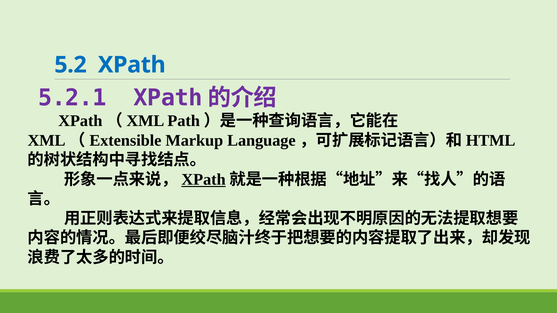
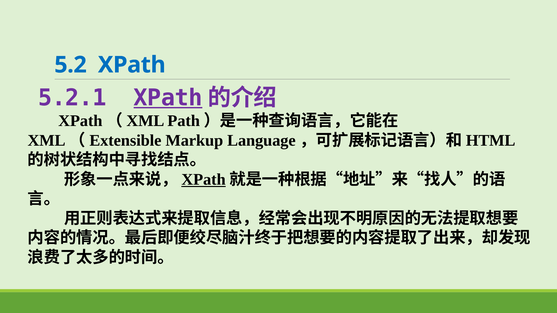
XPath underline: none -> present (168, 98)
